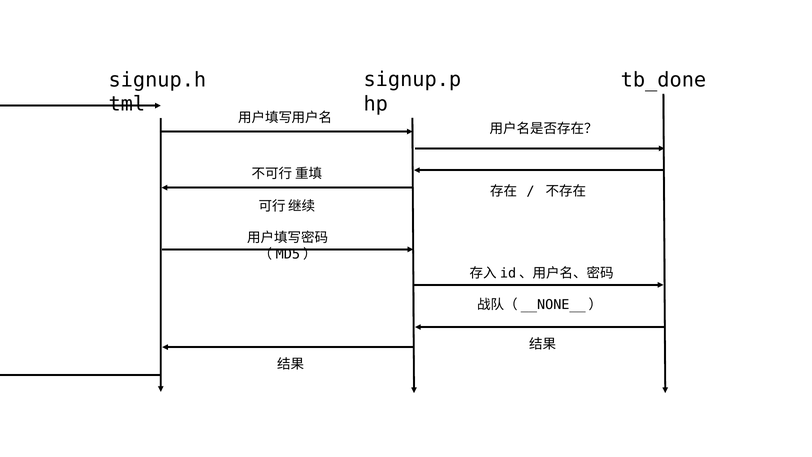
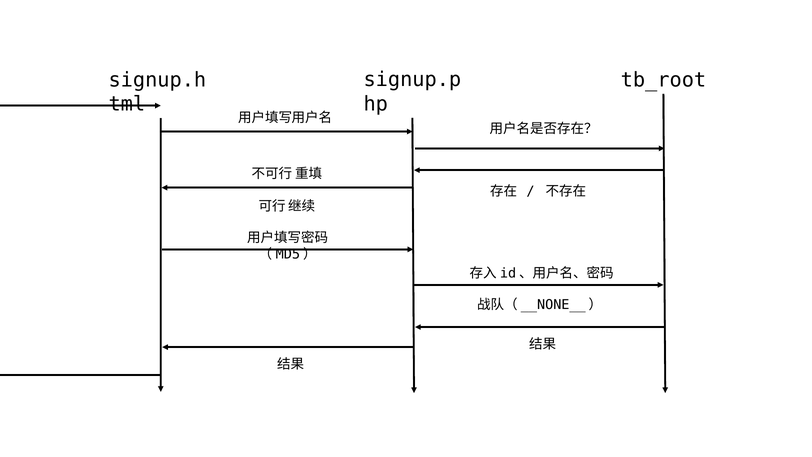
tb_done: tb_done -> tb_root (663, 80)
